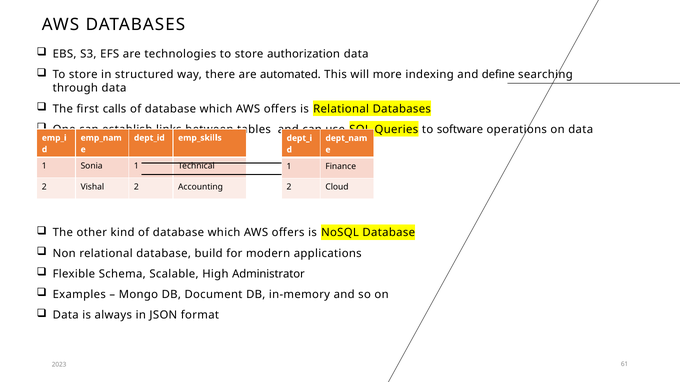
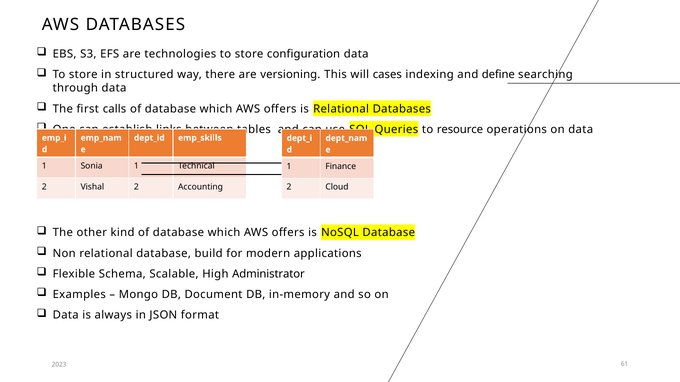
authorization: authorization -> configuration (304, 54)
automated: automated -> versioning (290, 75)
more: more -> cases (387, 75)
software: software -> resource (460, 130)
